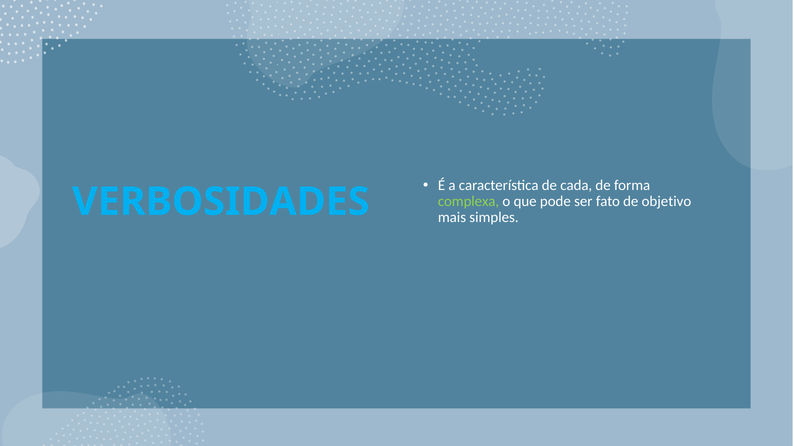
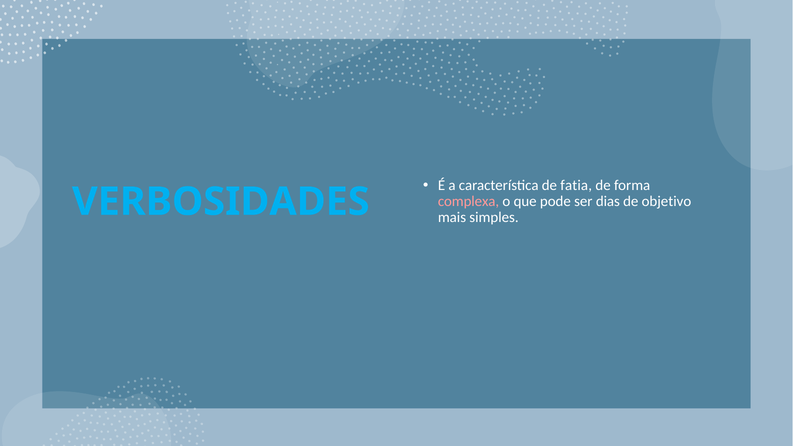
cada: cada -> fatia (576, 185)
complexa colour: light green -> pink (469, 201)
fato: fato -> dias (608, 201)
